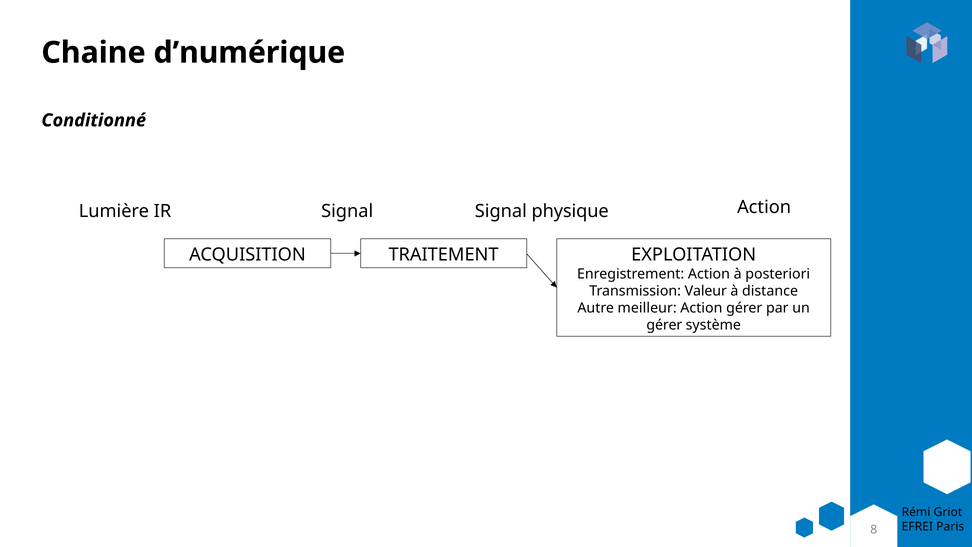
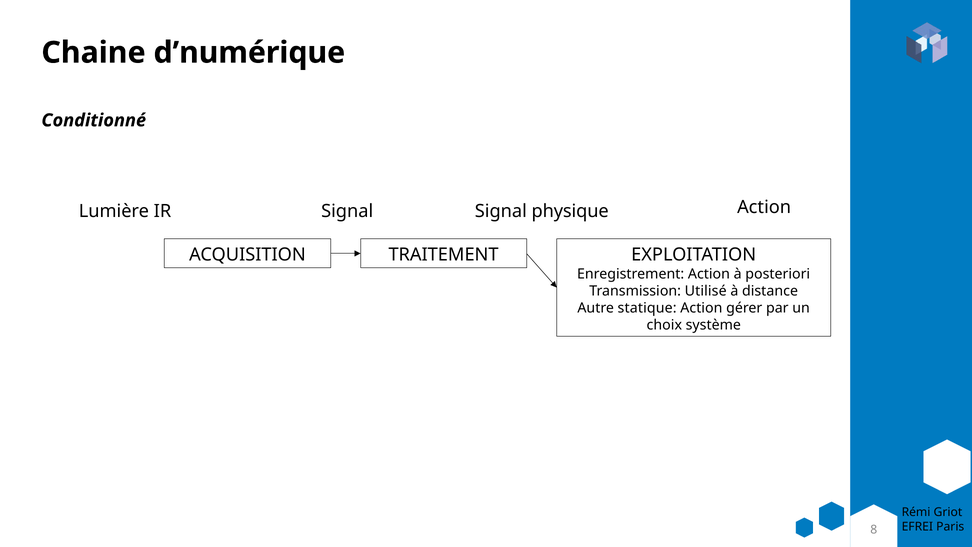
Valeur: Valeur -> Utilisé (706, 291)
meilleur: meilleur -> statique (647, 308)
gérer: gérer -> choix (664, 325)
